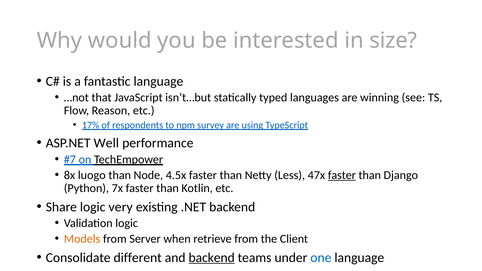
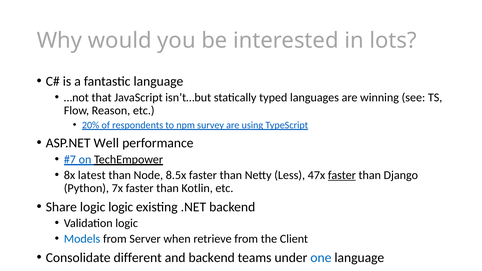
size: size -> lots (393, 40)
17%: 17% -> 20% (91, 125)
luogo: luogo -> latest (92, 175)
4.5x: 4.5x -> 8.5x (176, 175)
logic very: very -> logic (121, 207)
Models colour: orange -> blue (82, 239)
backend underline: present -> none (212, 258)
